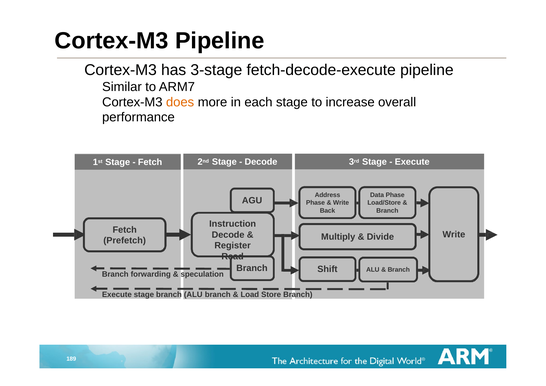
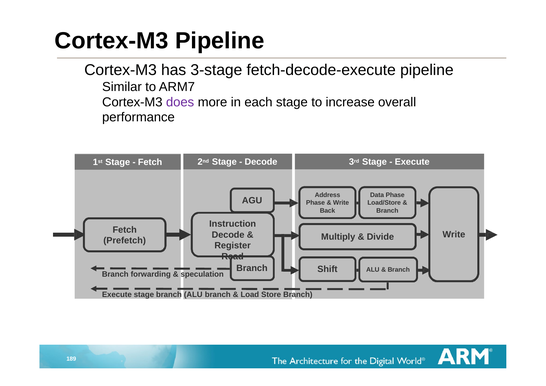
does colour: orange -> purple (180, 102)
